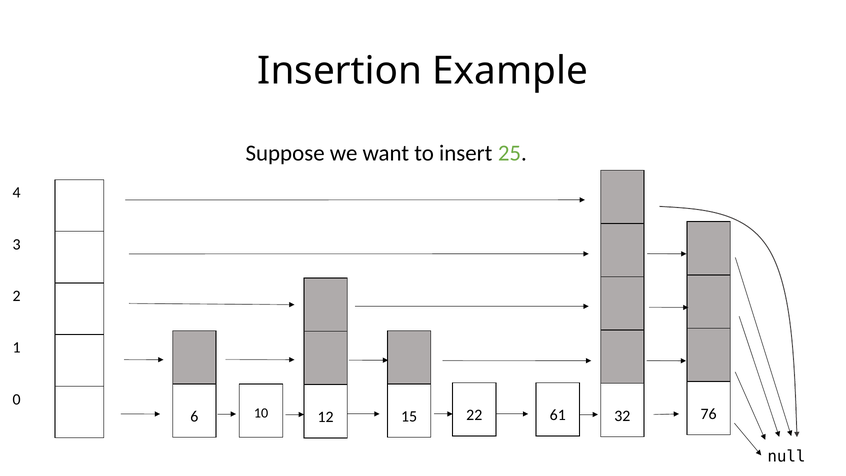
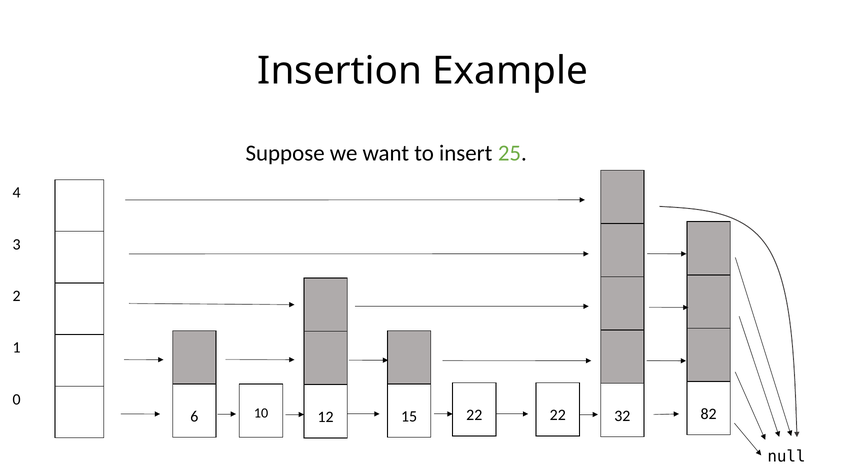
22 61: 61 -> 22 (558, 415)
76: 76 -> 82 (709, 414)
